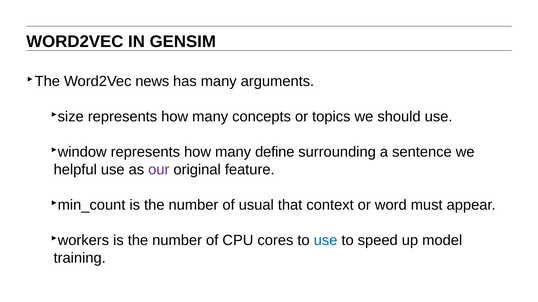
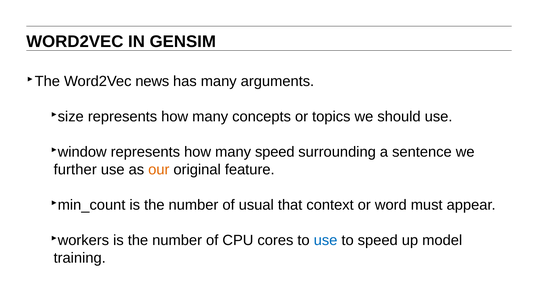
many define: define -> speed (275, 152)
helpful: helpful -> further (75, 170)
our colour: purple -> orange (159, 170)
